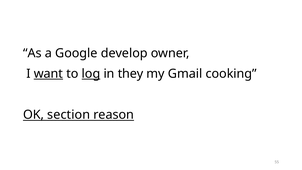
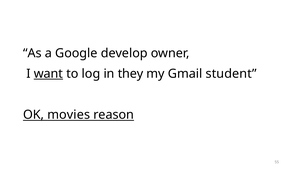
log underline: present -> none (91, 74)
cooking: cooking -> student (231, 74)
section: section -> movies (69, 115)
